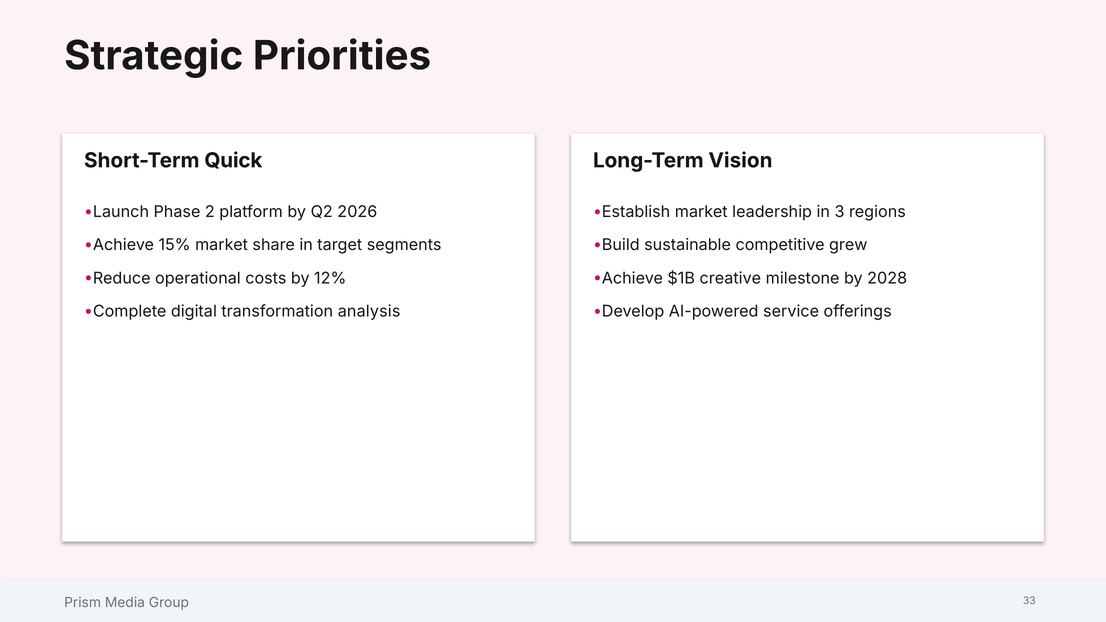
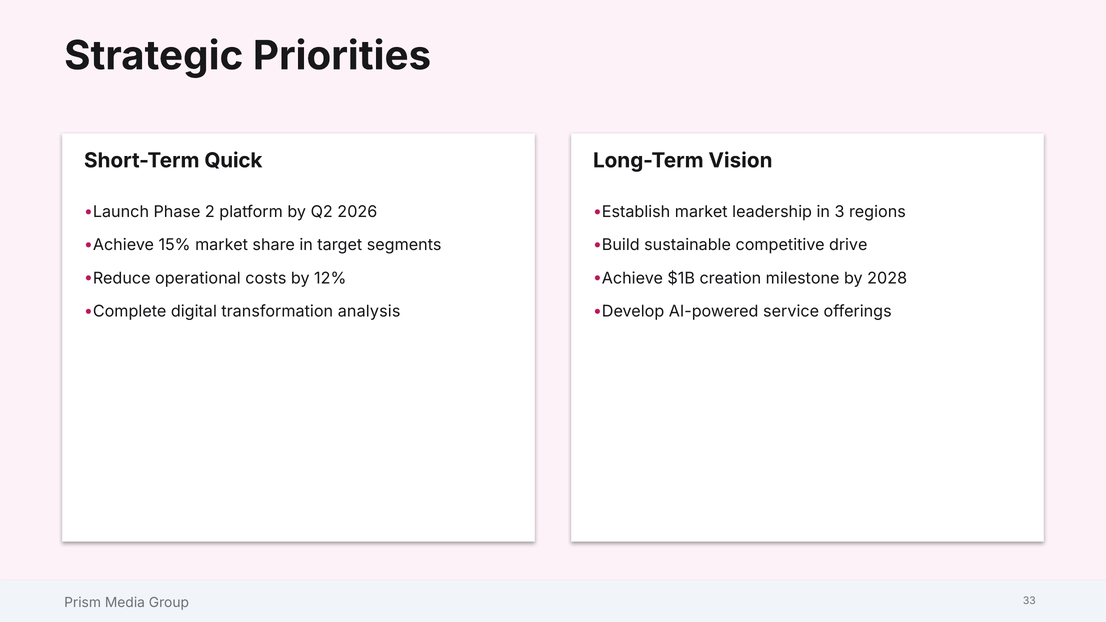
grew: grew -> drive (848, 245)
creative: creative -> creation (730, 278)
